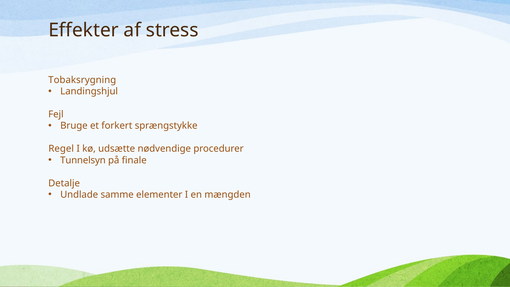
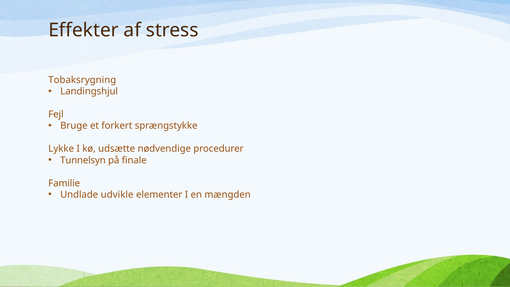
Regel: Regel -> Lykke (61, 149)
Detalje: Detalje -> Familie (64, 183)
samme: samme -> udvikle (117, 195)
